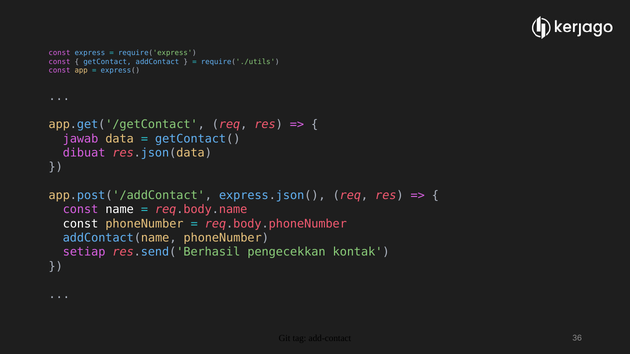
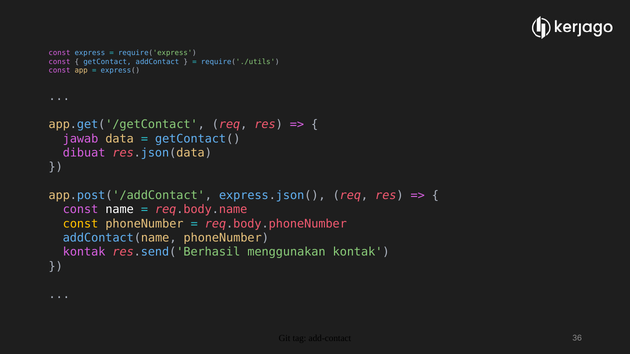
const colour: white -> yellow (81, 224)
setiap: setiap -> kontak (84, 252)
pengecekkan: pengecekkan -> menggunakan (286, 252)
